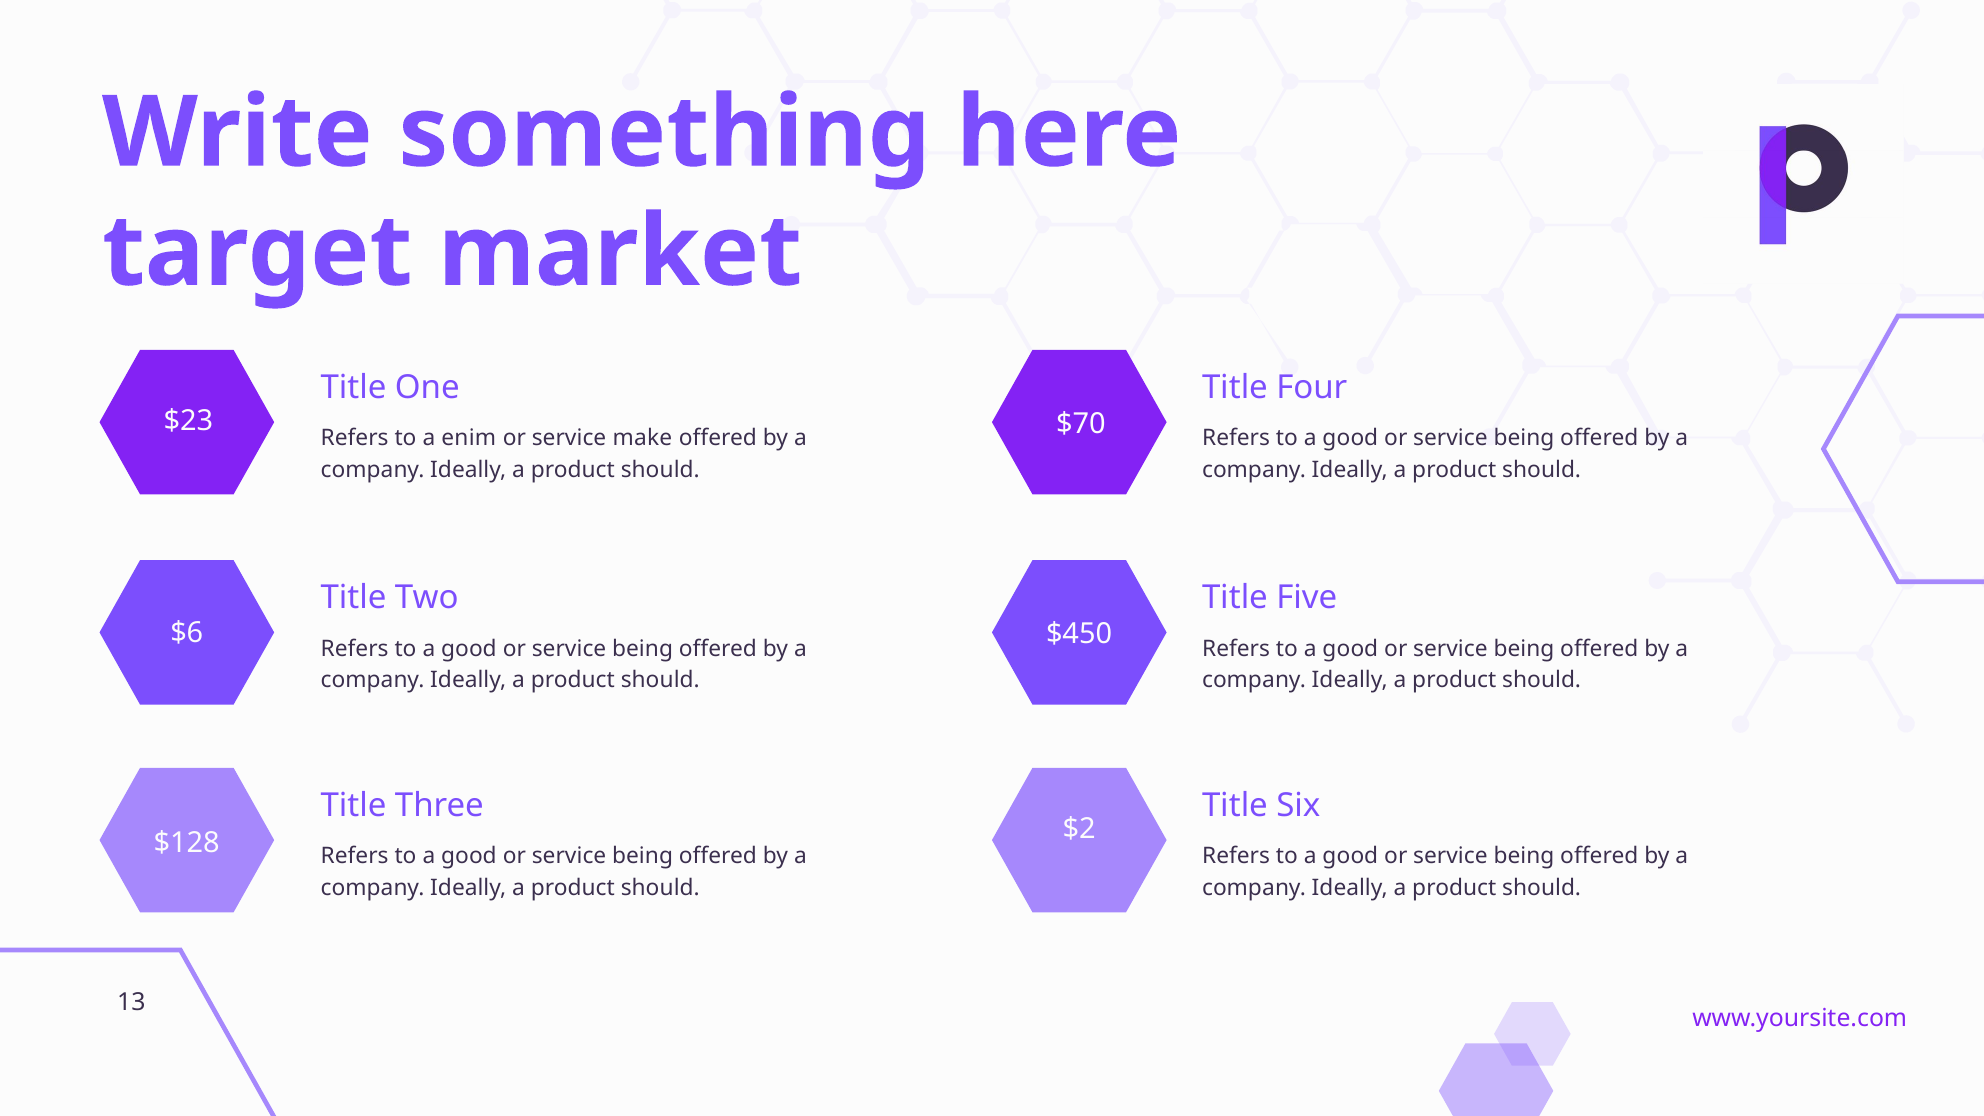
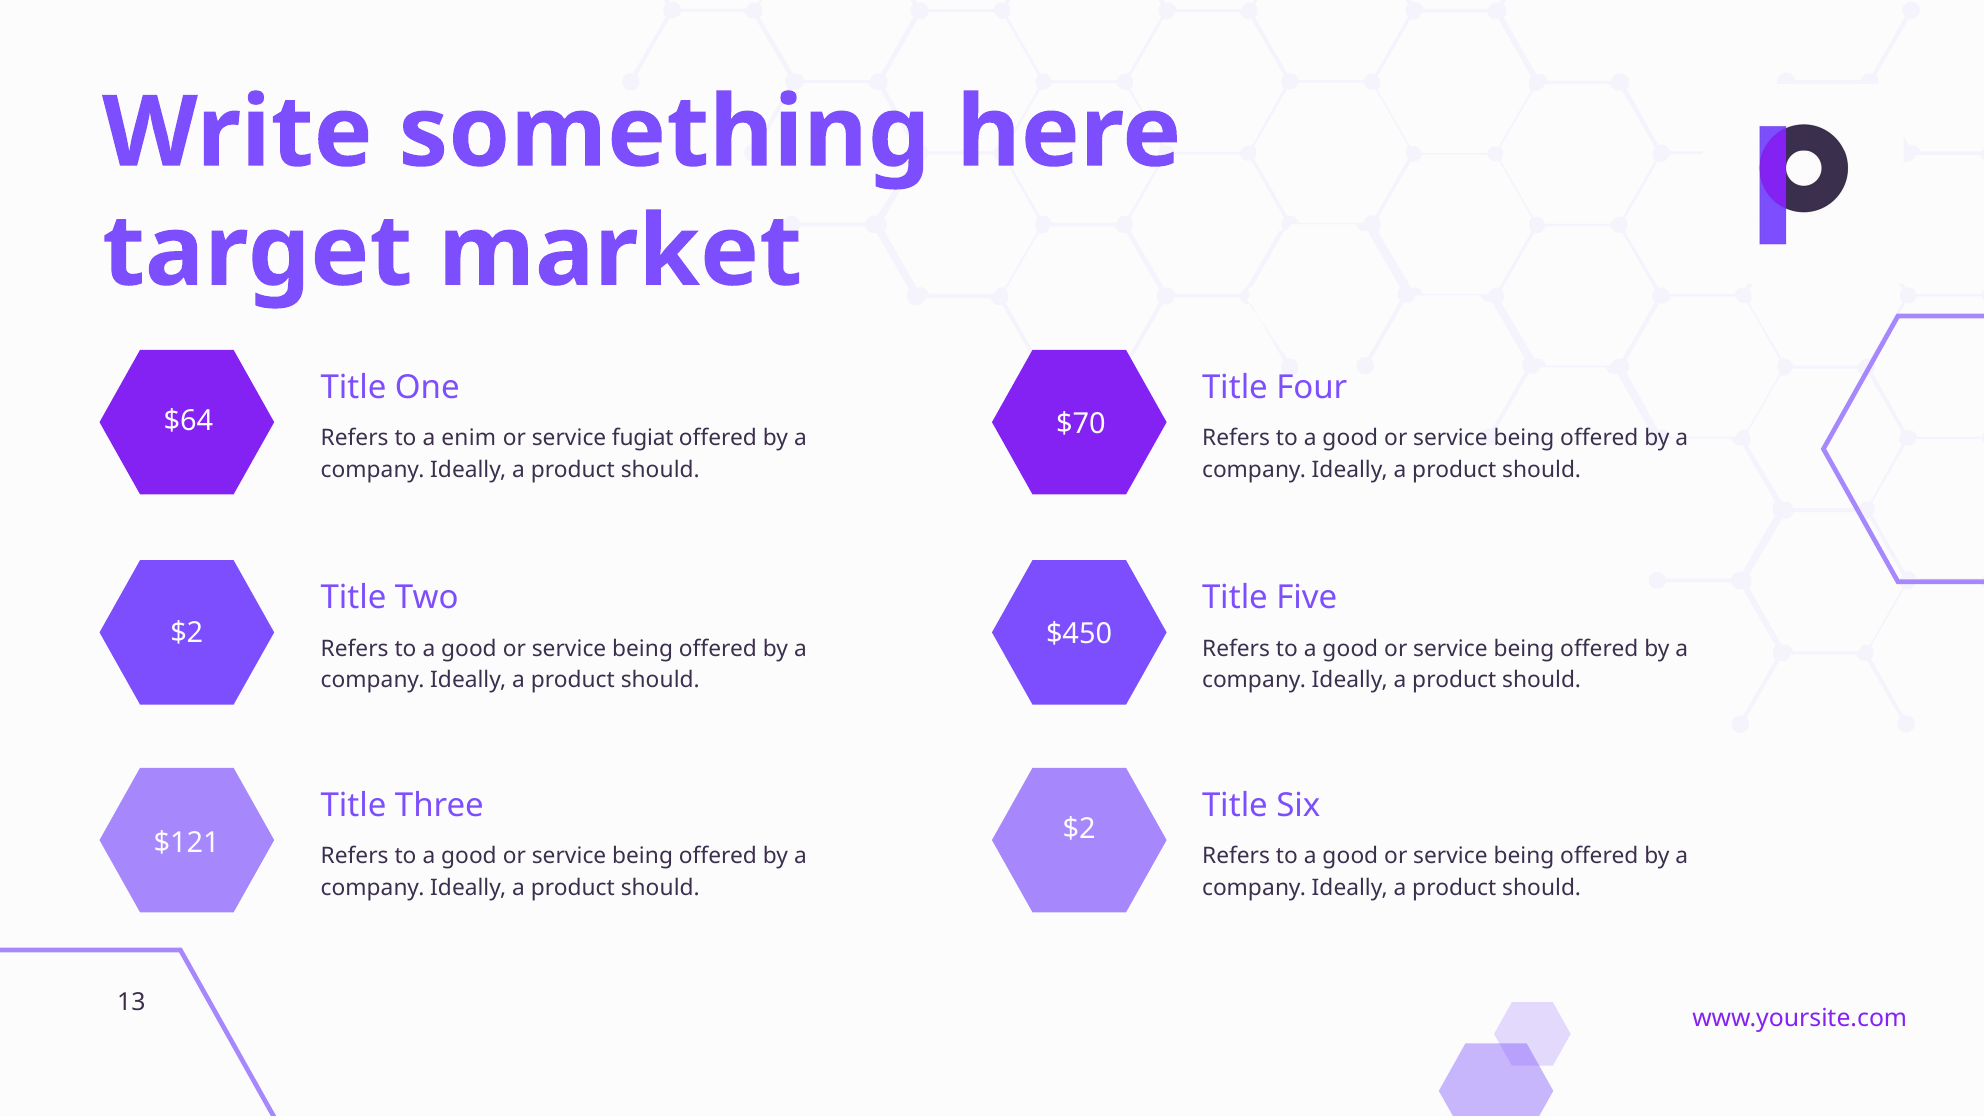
$23: $23 -> $64 (189, 421)
make: make -> fugiat (643, 438)
$6: $6 -> $2 (187, 632)
$128: $128 -> $121 (187, 843)
